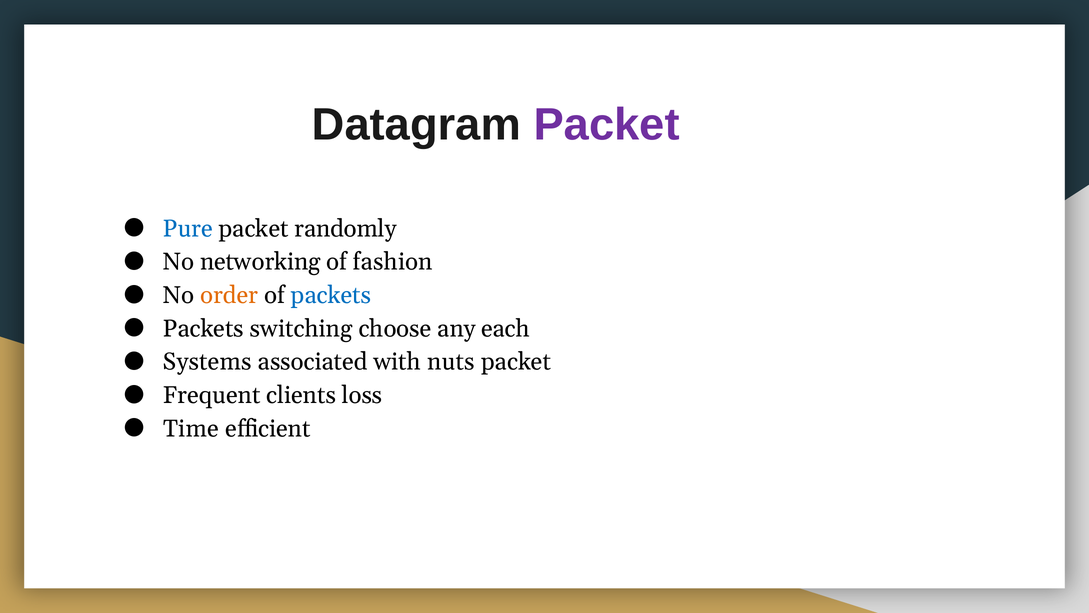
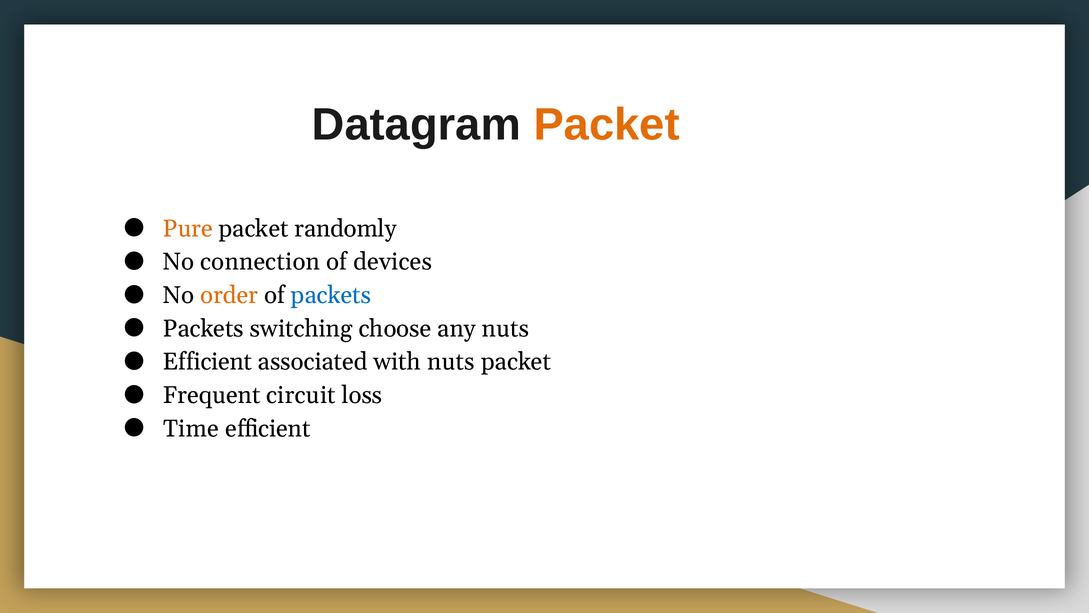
Packet colour: purple -> orange (607, 125)
Pure colour: blue -> orange (188, 229)
networking: networking -> connection (260, 262)
fashion: fashion -> devices (393, 262)
any each: each -> nuts (505, 328)
Systems: Systems -> Efficient (208, 362)
clients: clients -> circuit (301, 395)
